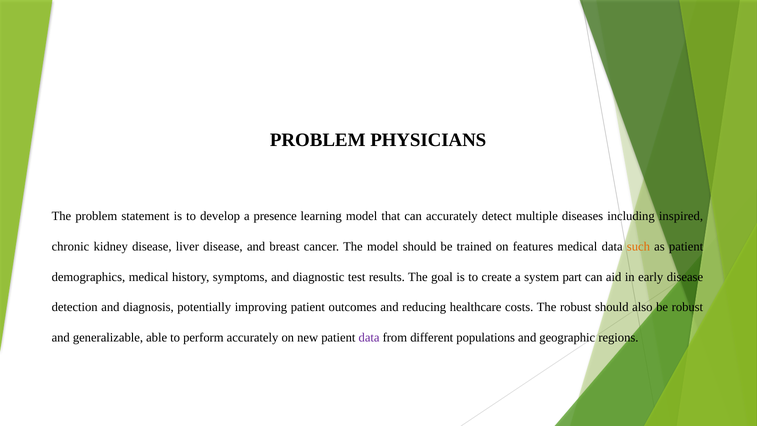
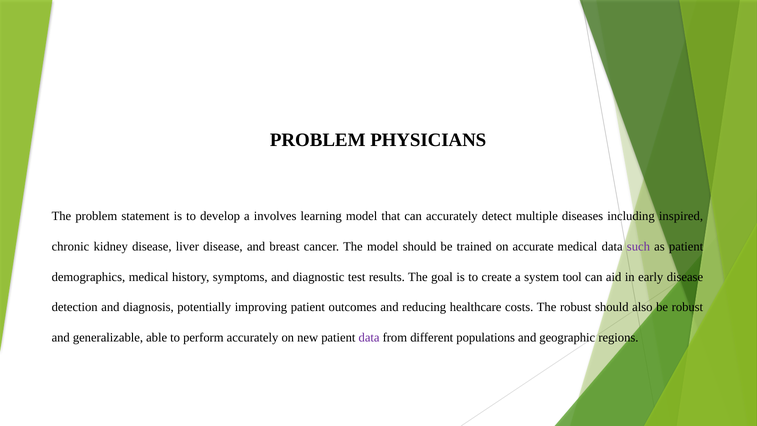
presence: presence -> involves (275, 216)
features: features -> accurate (533, 246)
such colour: orange -> purple (638, 246)
part: part -> tool (572, 277)
